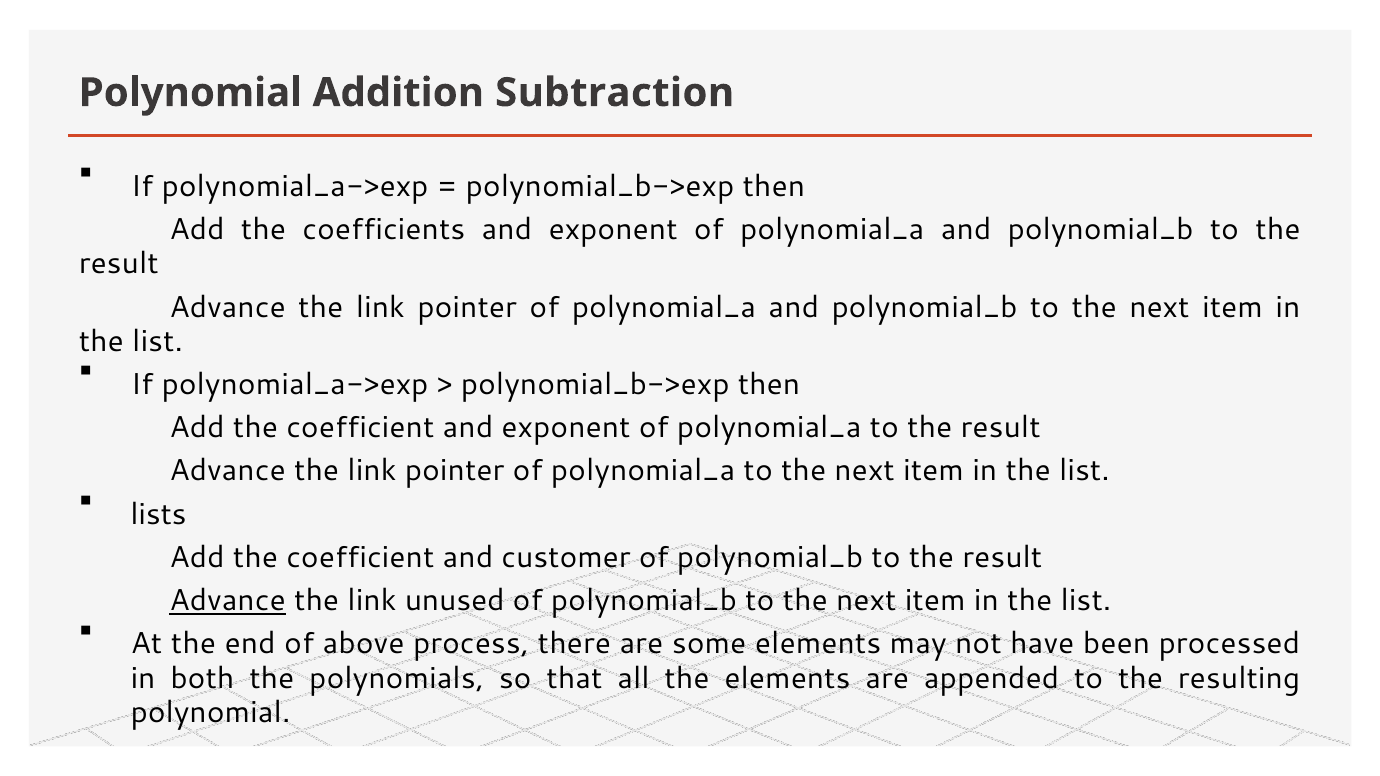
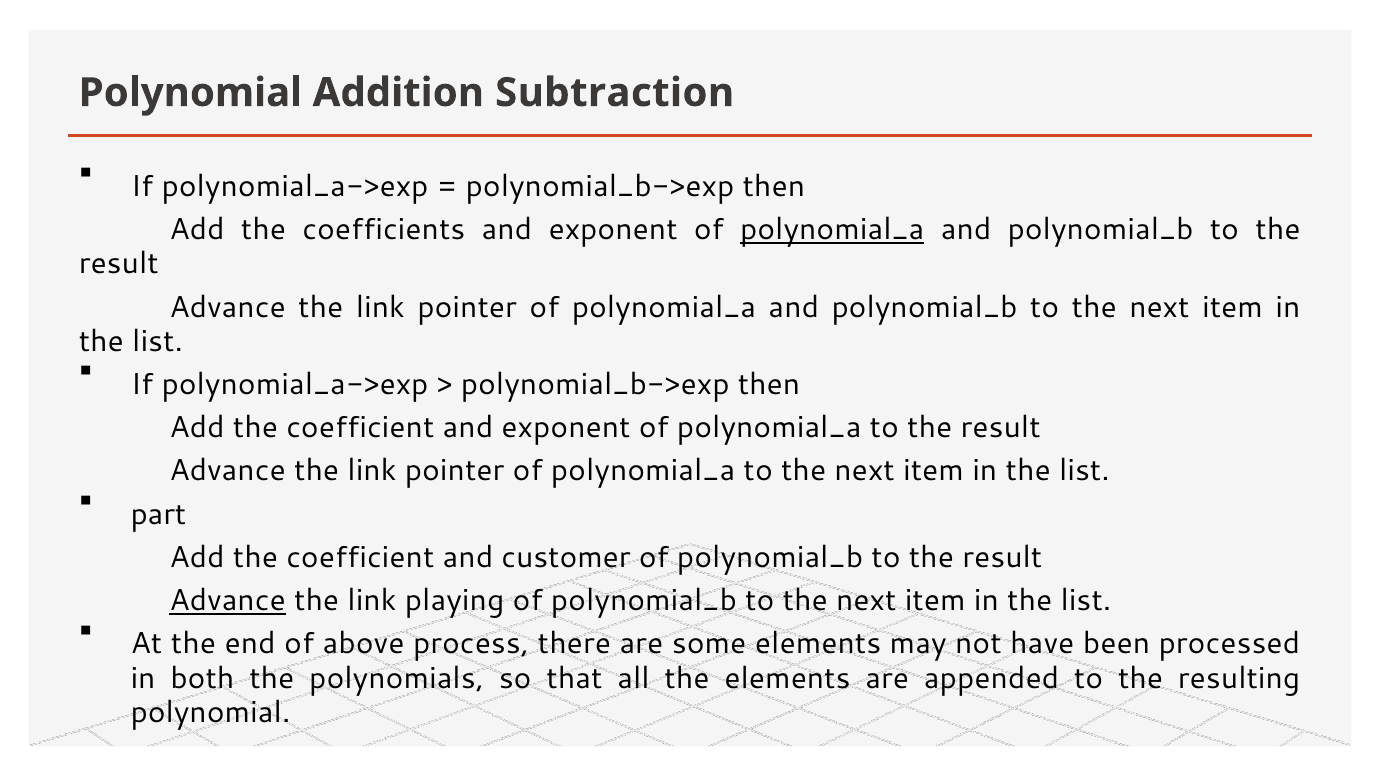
polynomial_a underline: none -> present (832, 230)
lists: lists -> part (158, 514)
unused: unused -> playing (455, 601)
